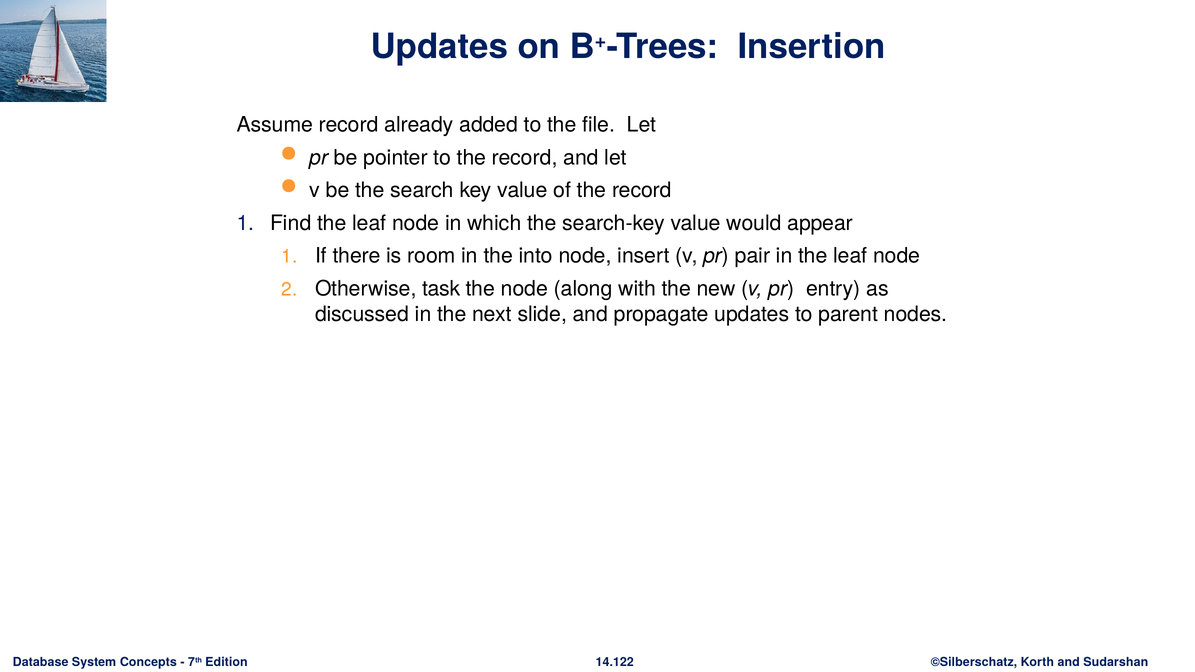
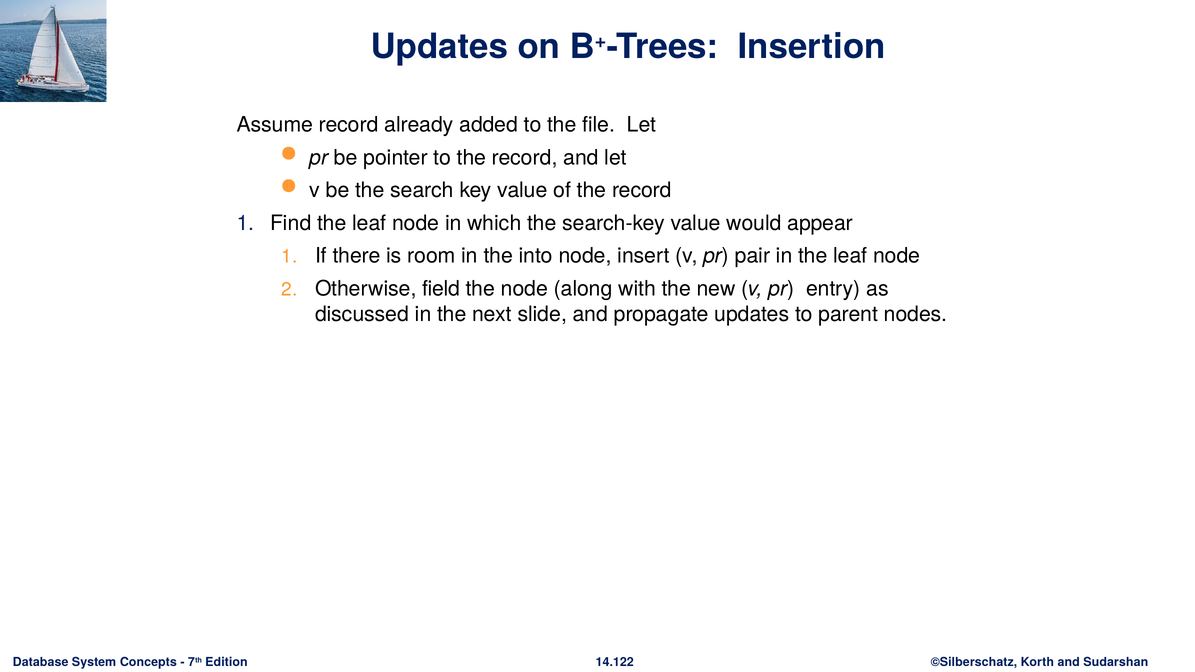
task: task -> field (441, 289)
